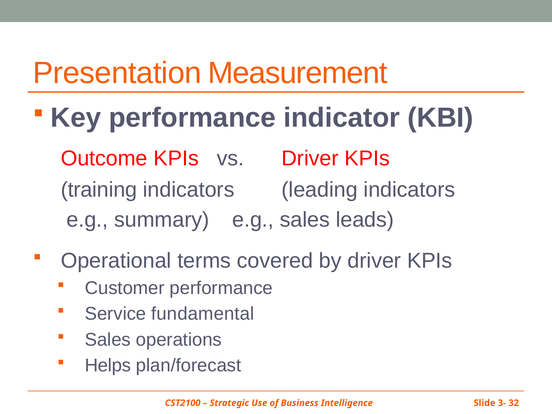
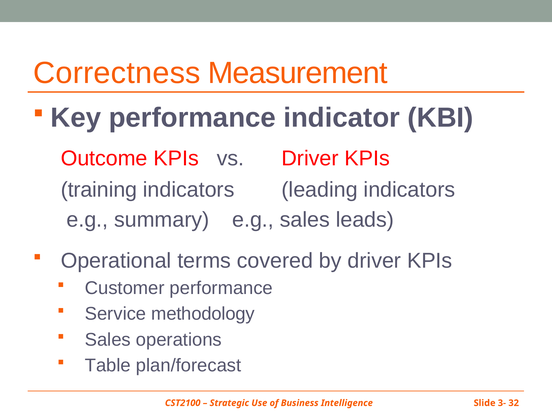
Presentation: Presentation -> Correctness (117, 73)
fundamental: fundamental -> methodology (203, 314)
Helps: Helps -> Table (108, 365)
